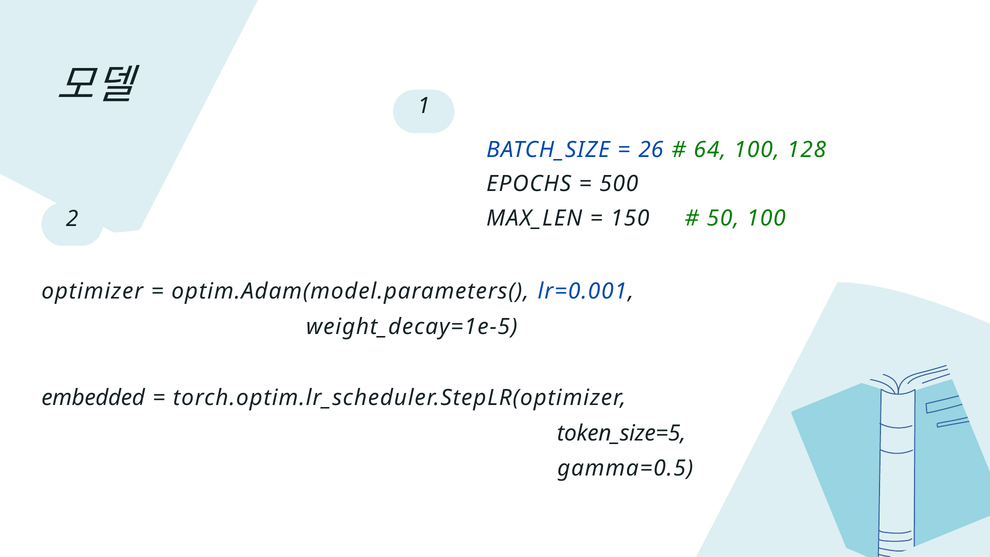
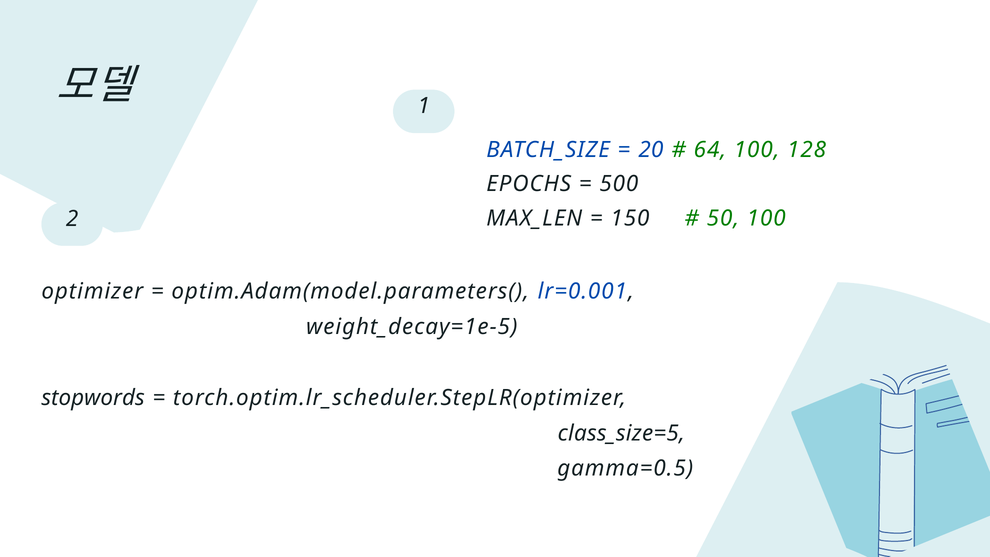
26: 26 -> 20 (651, 150)
embedded: embedded -> stopwords (93, 398)
token_size=5: token_size=5 -> class_size=5 (621, 433)
